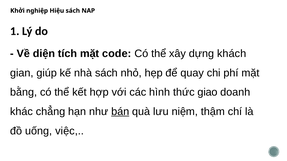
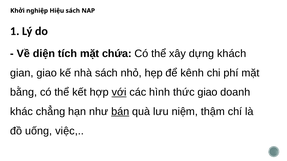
code: code -> chứa (117, 54)
gian giúp: giúp -> giao (47, 73)
quay: quay -> kênh (192, 73)
với underline: none -> present (119, 92)
